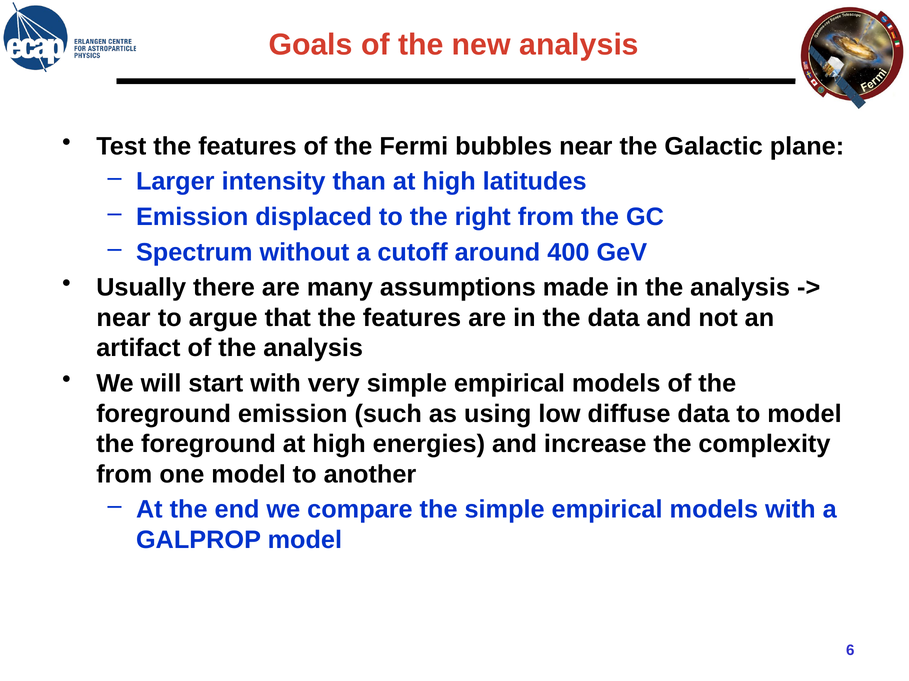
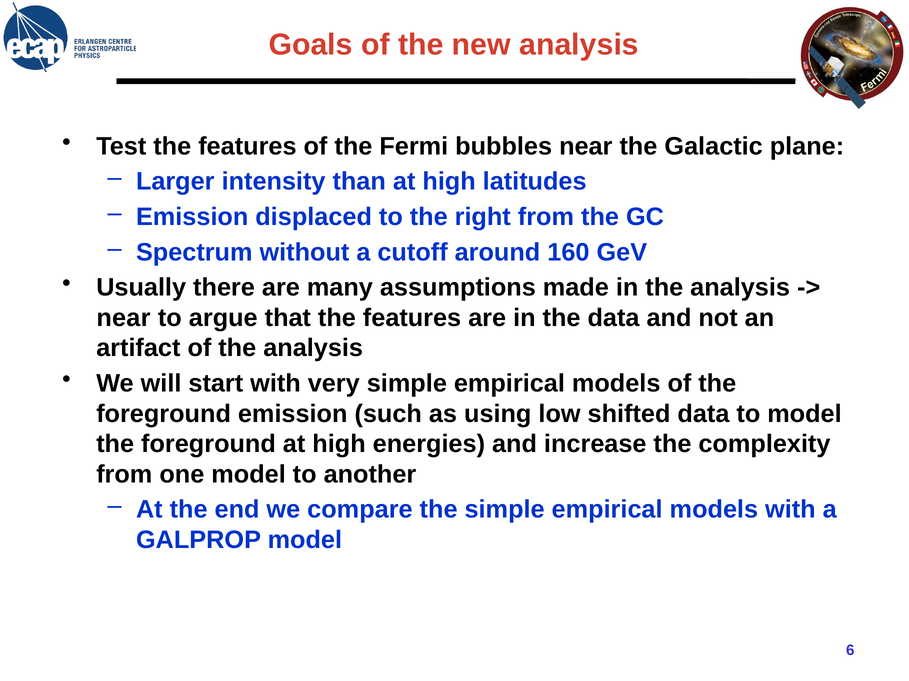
400: 400 -> 160 (568, 253)
diffuse: diffuse -> shifted (629, 414)
